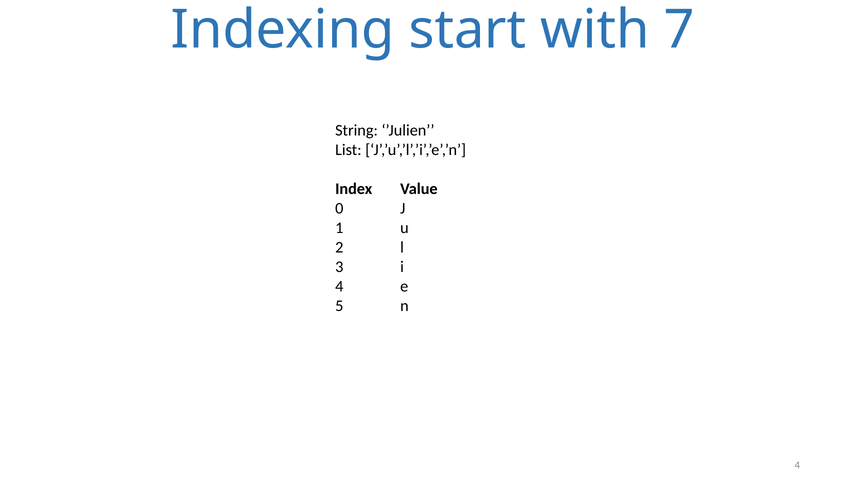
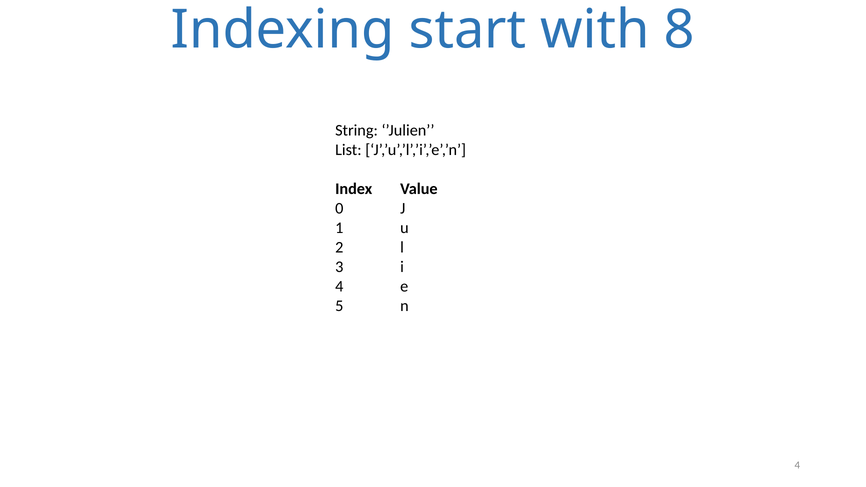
7: 7 -> 8 (679, 30)
